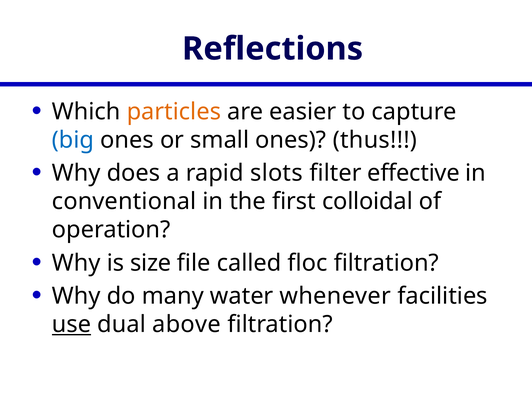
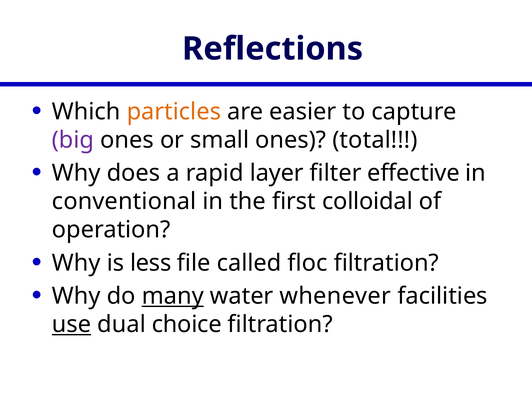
big colour: blue -> purple (73, 140)
thus: thus -> total (375, 140)
slots: slots -> layer (277, 173)
size: size -> less (151, 263)
many underline: none -> present (173, 296)
above: above -> choice (187, 324)
